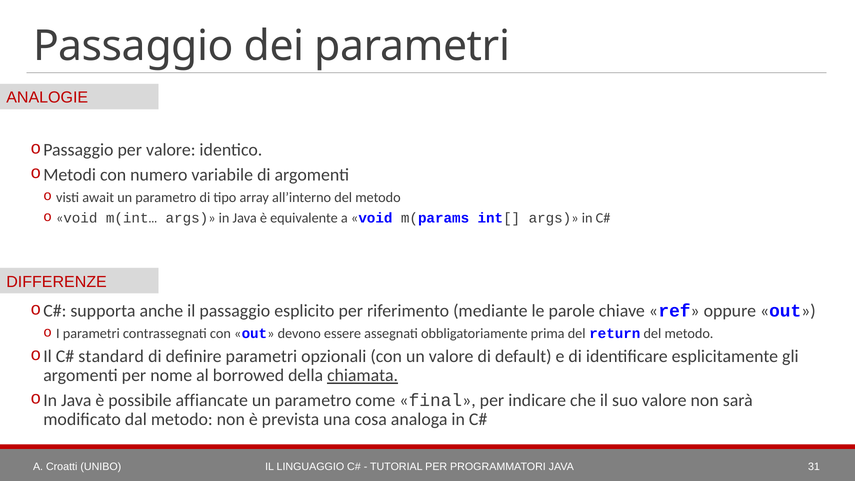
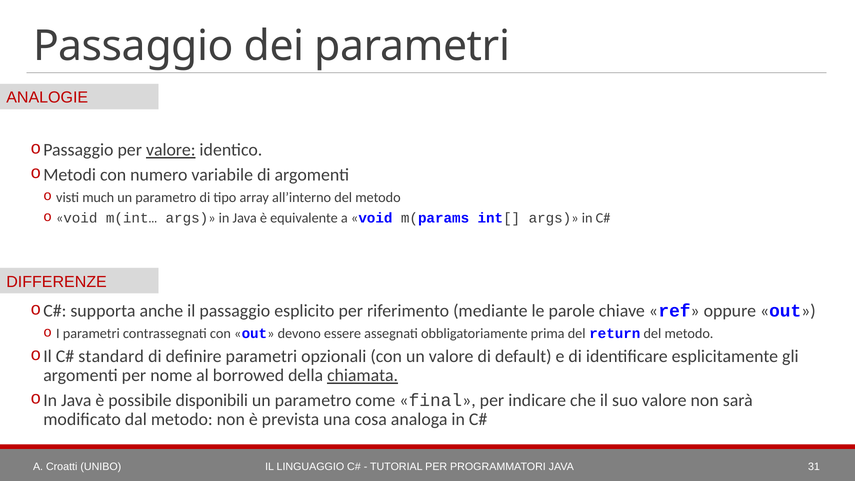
valore underline: none -> present (171, 150)
await: await -> much (98, 197)
affiancate: affiancate -> disponibili (212, 400)
